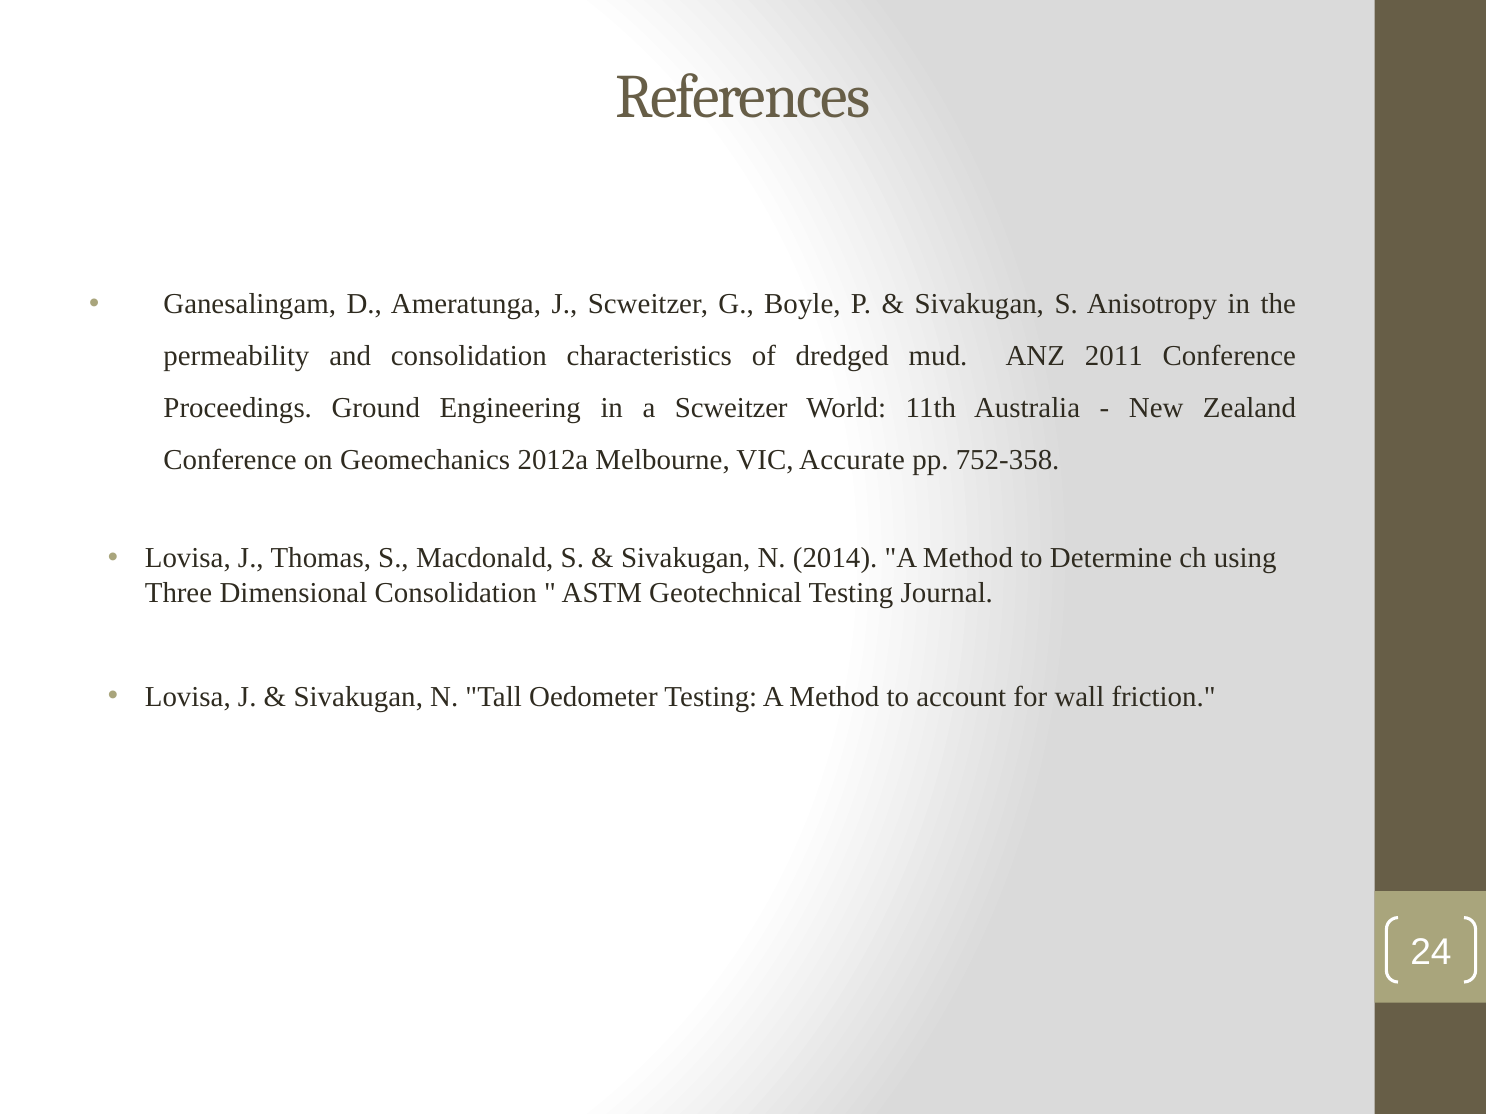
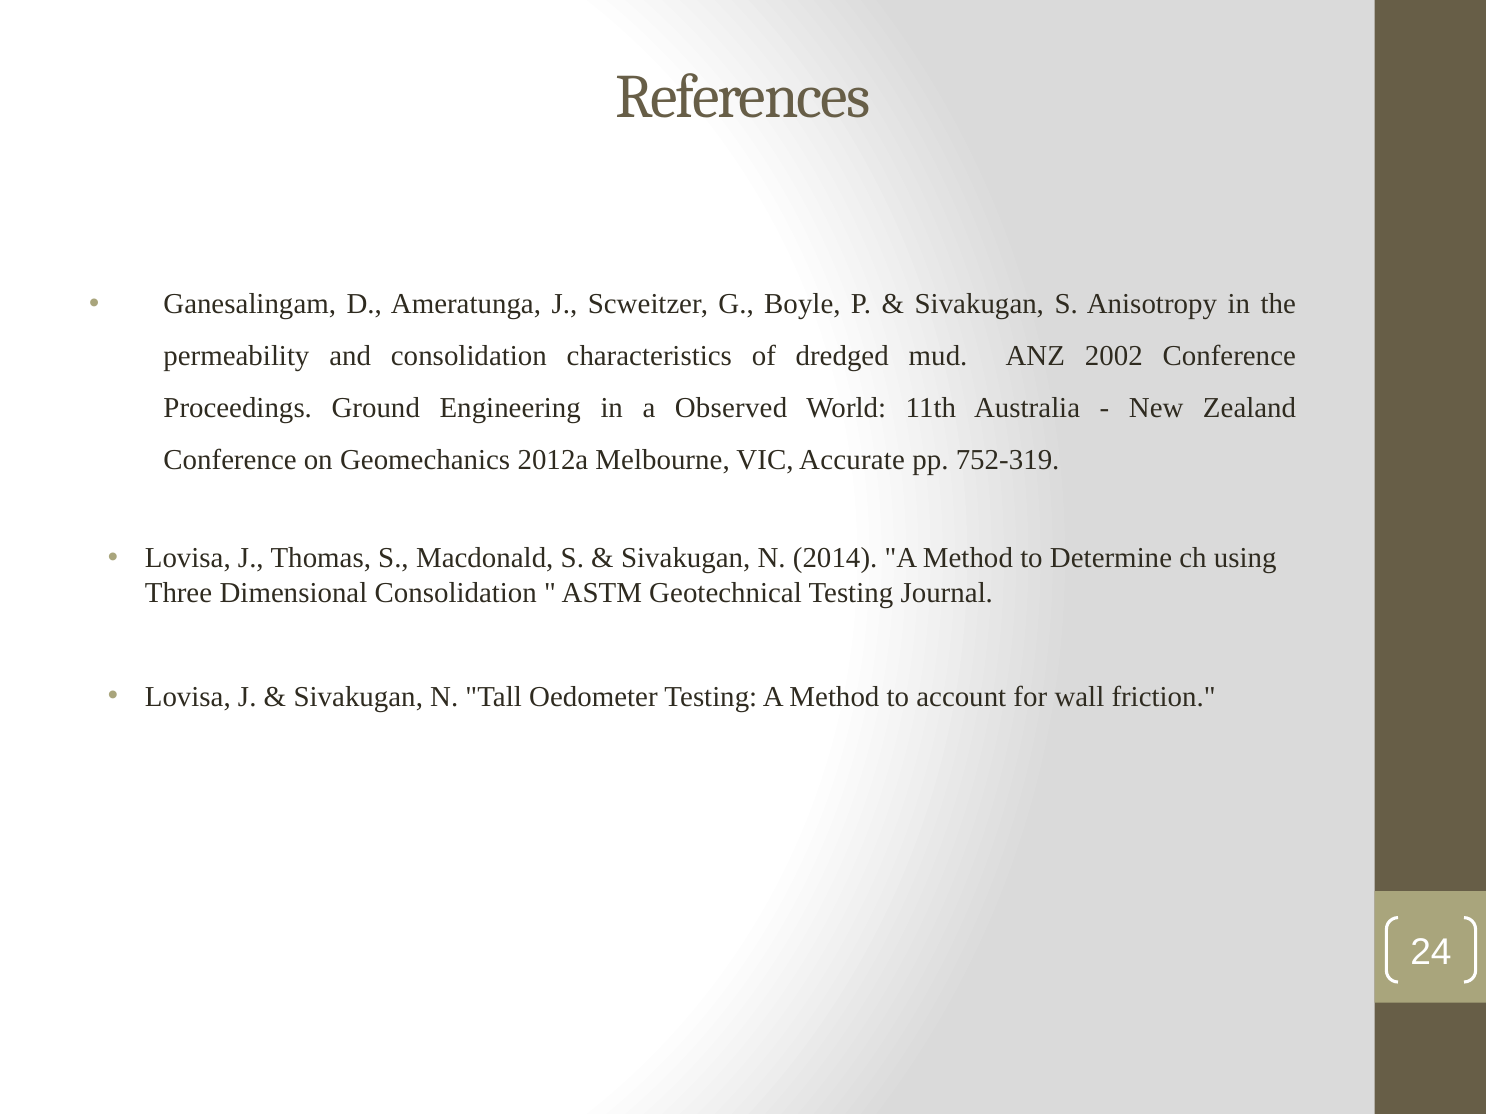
2011: 2011 -> 2002 (1114, 356)
a Scweitzer: Scweitzer -> Observed (731, 408)
752-358: 752-358 -> 752-319 (1008, 460)
